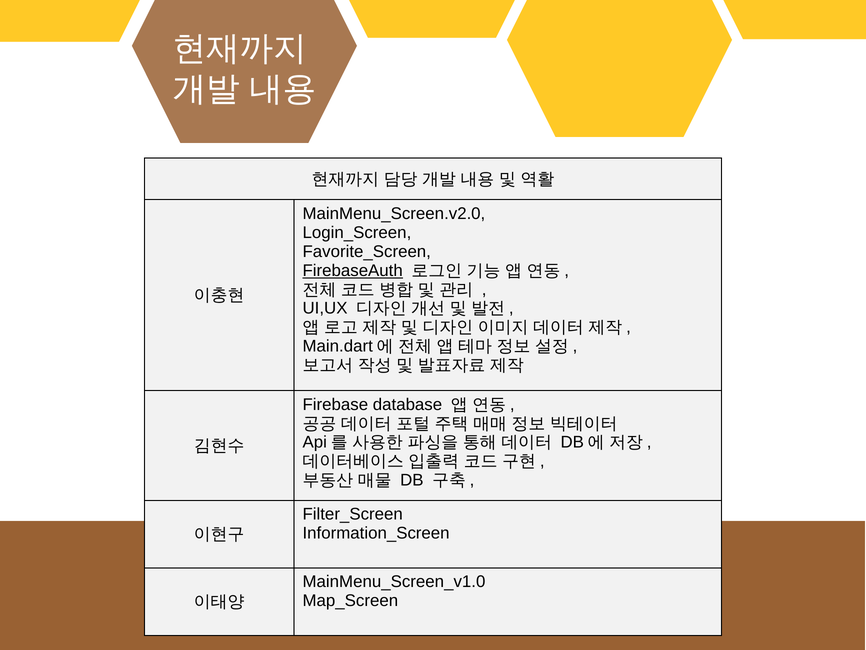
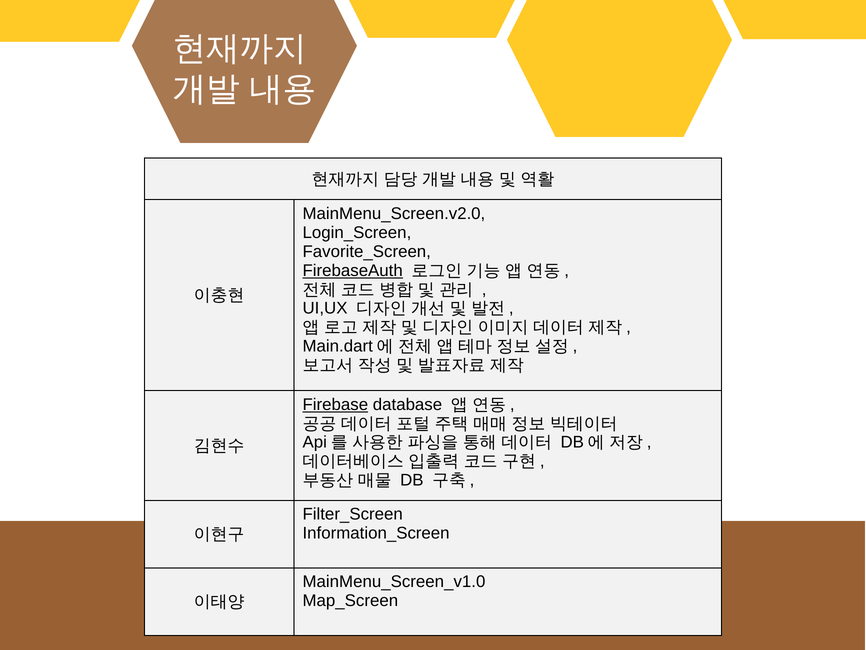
Firebase underline: none -> present (335, 404)
